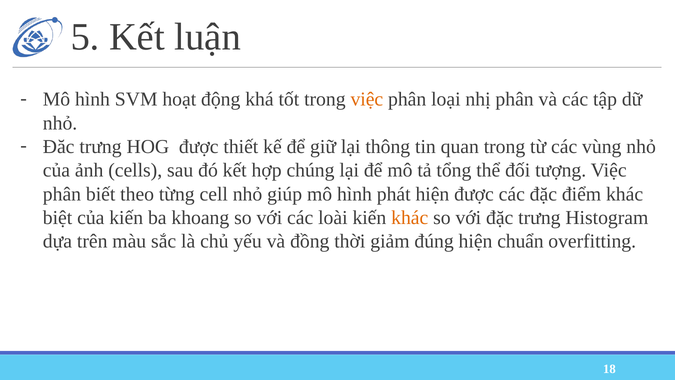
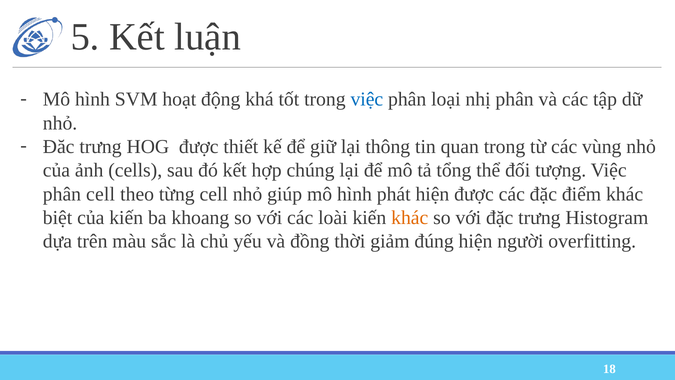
việc colour: orange -> blue (367, 99)
phân biết: biết -> cell (101, 194)
chuẩn: chuẩn -> người (520, 241)
